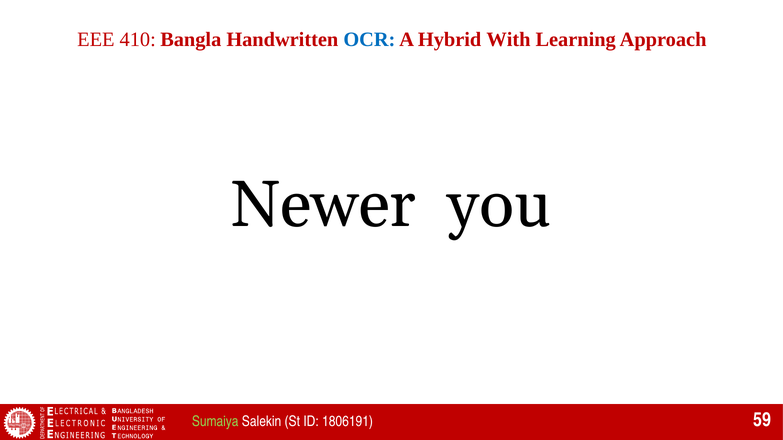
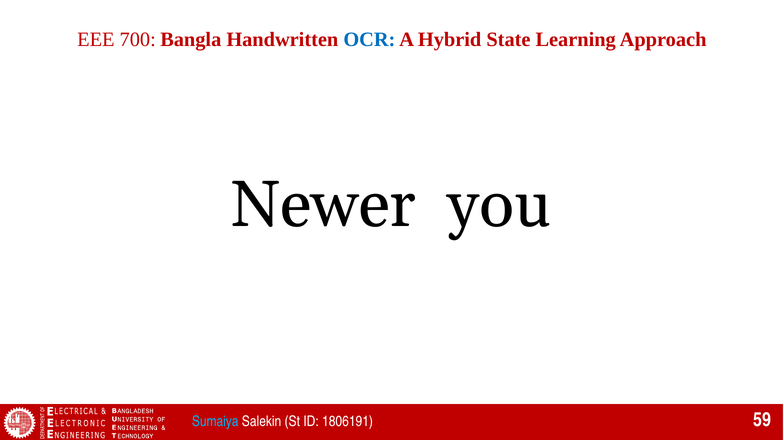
410: 410 -> 700 (138, 40)
With: With -> State (508, 40)
Sumaiya colour: light green -> light blue (215, 422)
